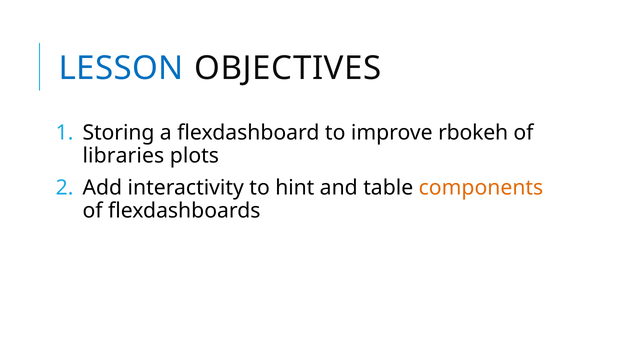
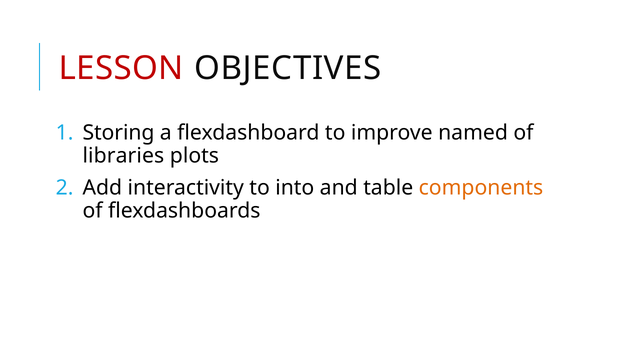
LESSON colour: blue -> red (121, 68)
rbokeh: rbokeh -> named (473, 133)
hint: hint -> into (295, 188)
